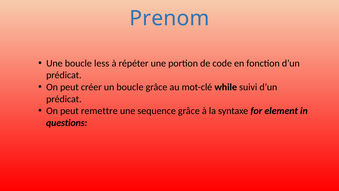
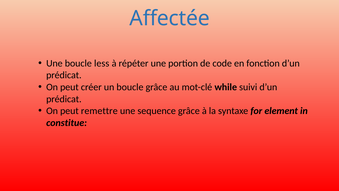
Prenom: Prenom -> Affectée (170, 18)
questions: questions -> constitue (67, 123)
